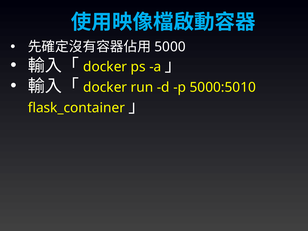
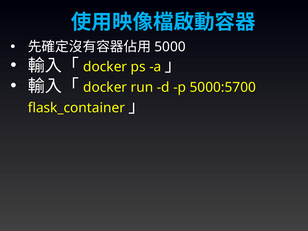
5000:5010: 5000:5010 -> 5000:5700 (223, 87)
